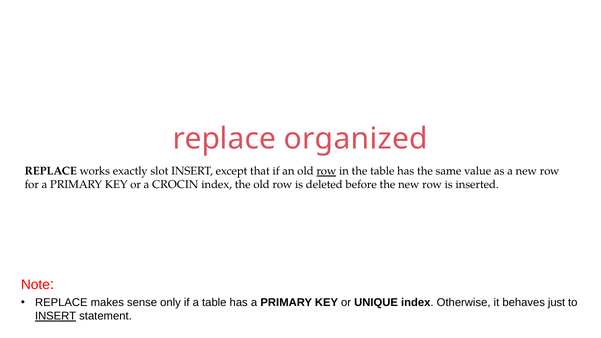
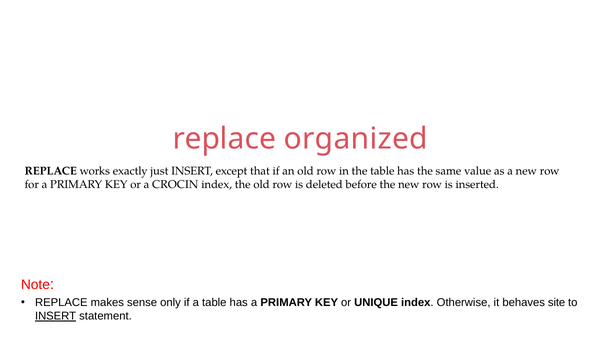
slot: slot -> just (159, 171)
row underline: present -> none (326, 171)
just: just -> site (557, 303)
